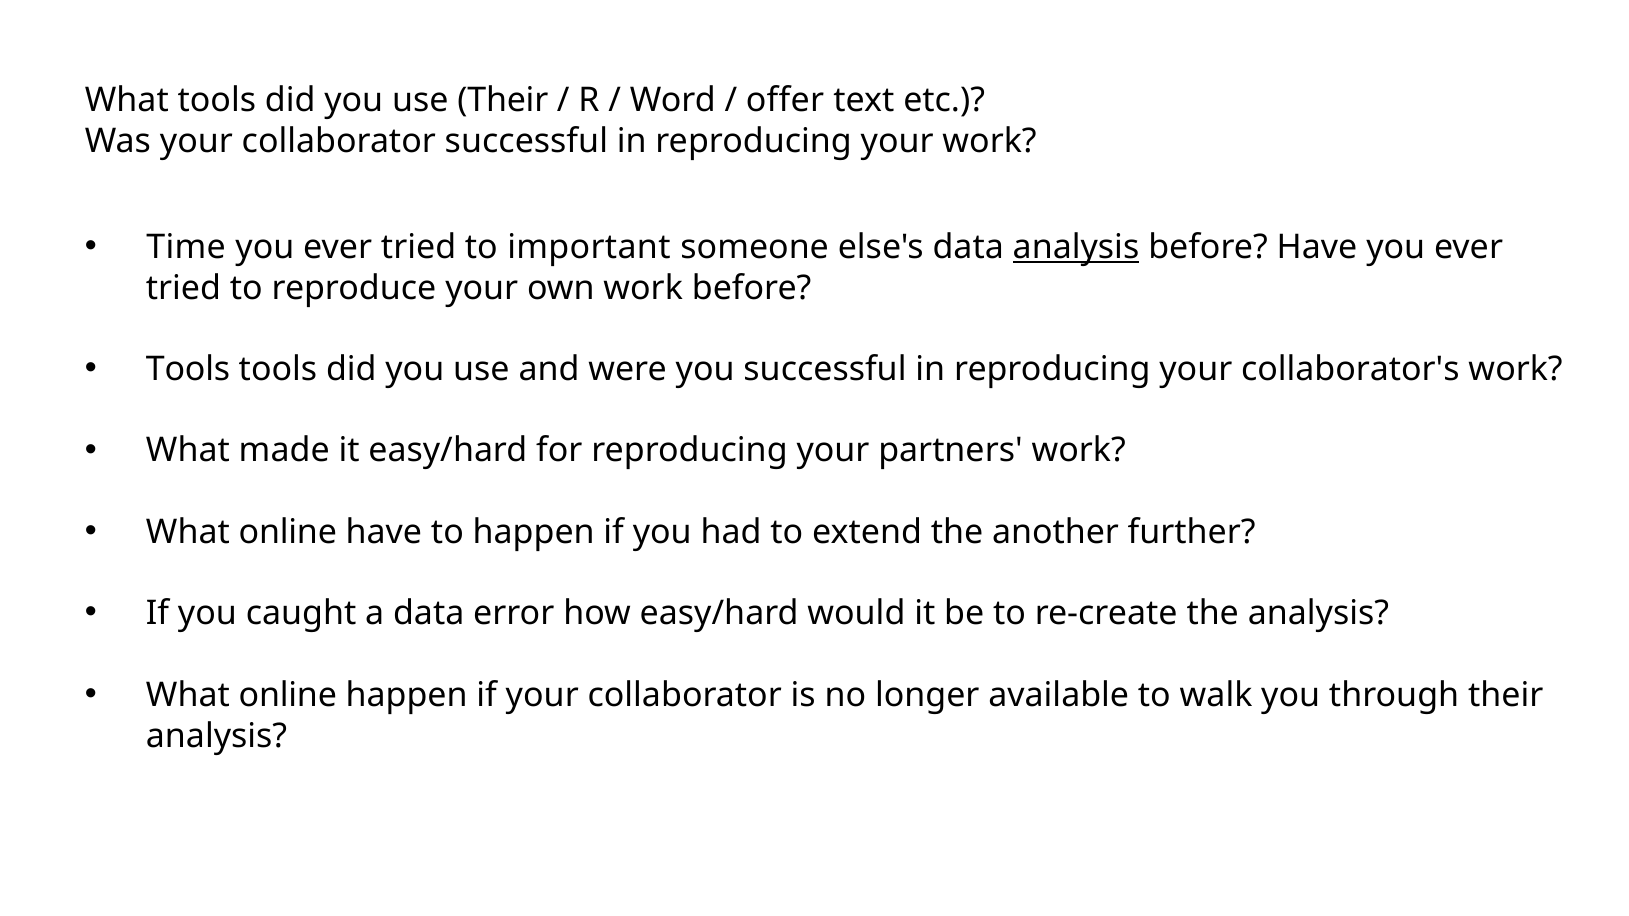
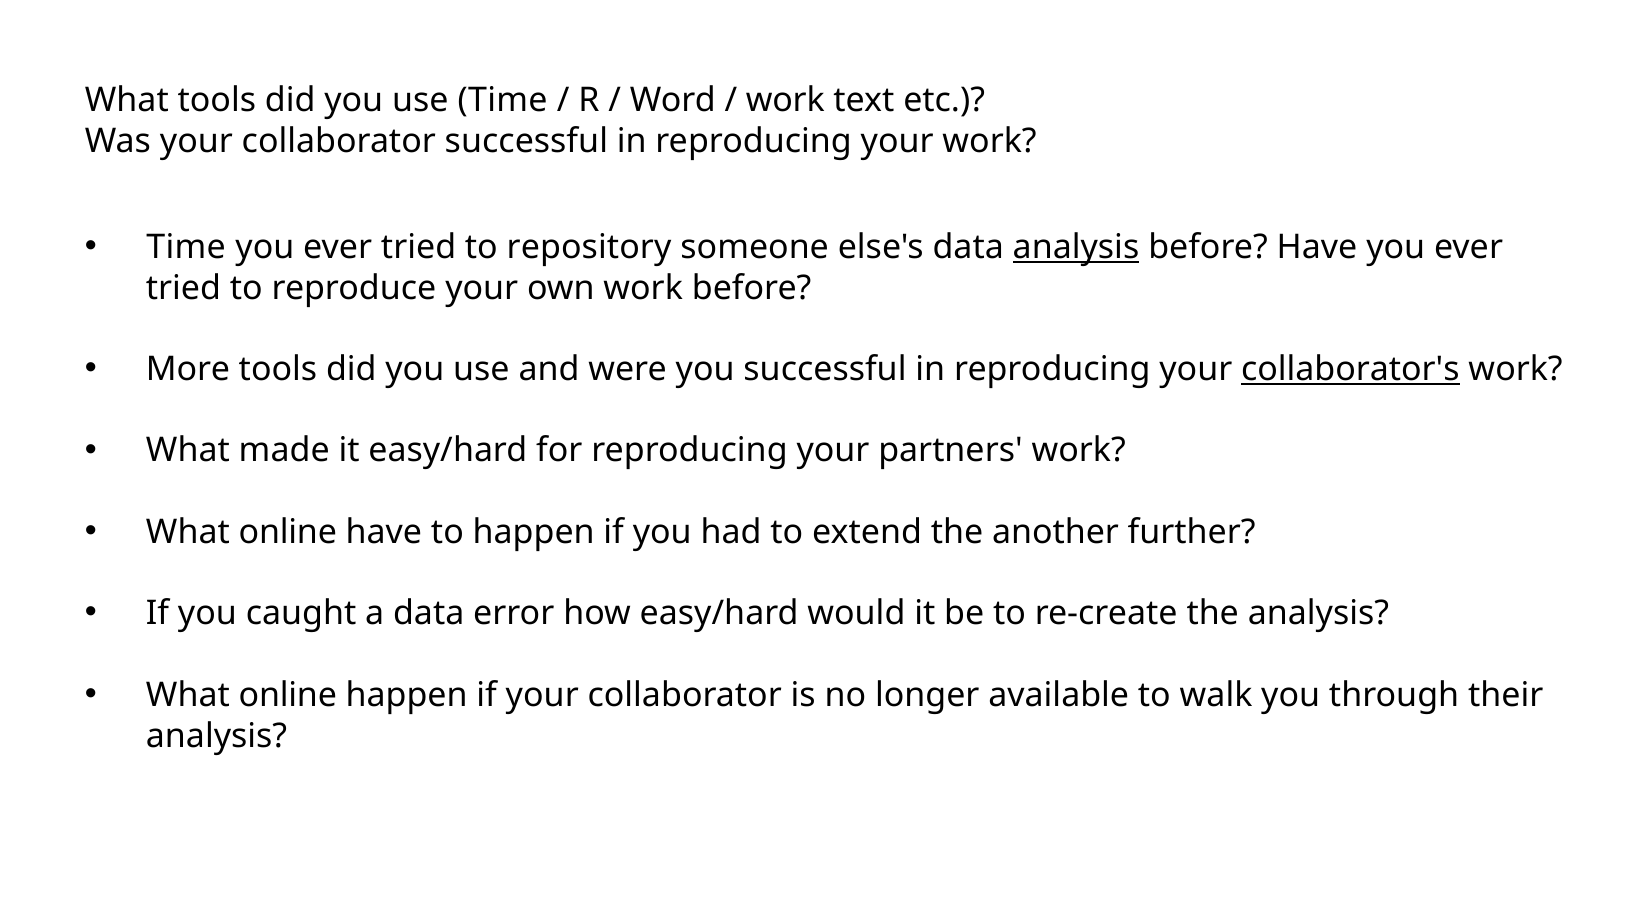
use Their: Their -> Time (503, 101)
offer: offer -> work (785, 101)
important: important -> repository (589, 247)
Tools: Tools -> More (188, 369)
collaborator's underline: none -> present (1350, 369)
